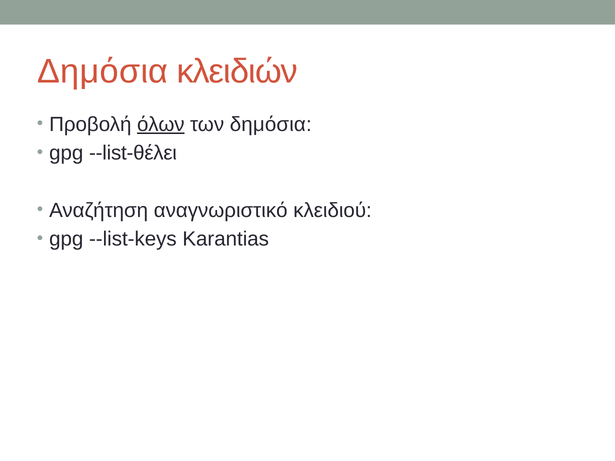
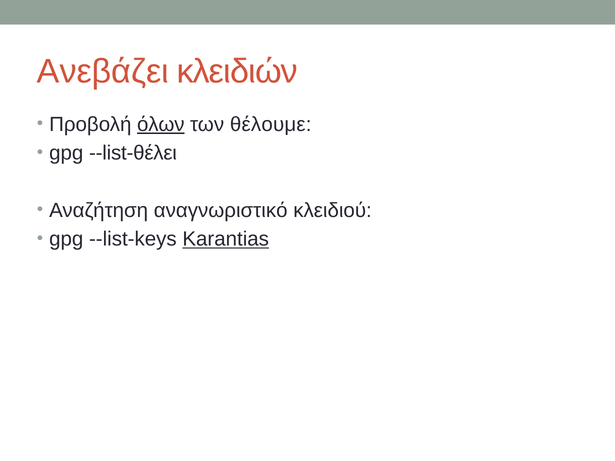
Δημόσια: Δημόσια -> Ανεβάζει (103, 72)
των δημόσια: δημόσια -> θέλουμε (271, 124)
Karantias underline: none -> present (226, 239)
